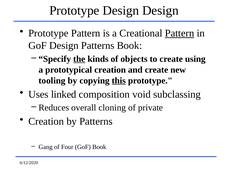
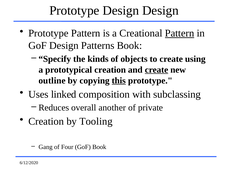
the underline: present -> none (79, 59)
create underline: none -> present (157, 70)
tooling: tooling -> outline (52, 81)
void: void -> with (142, 94)
cloning: cloning -> another (112, 108)
by Patterns: Patterns -> Tooling (96, 121)
